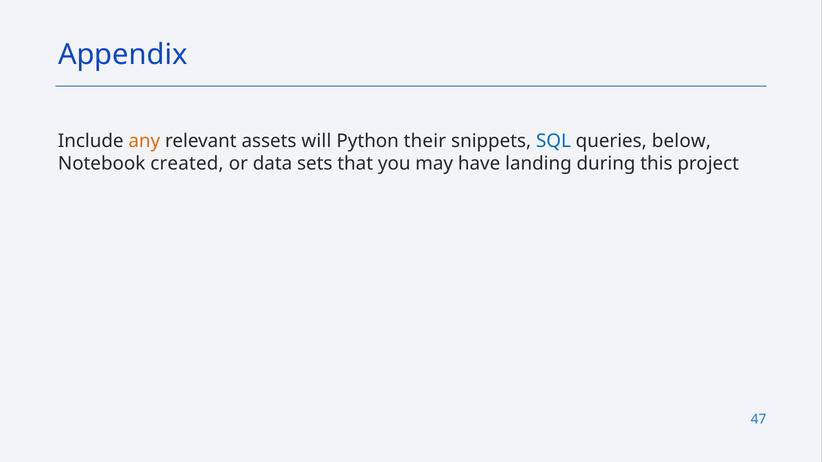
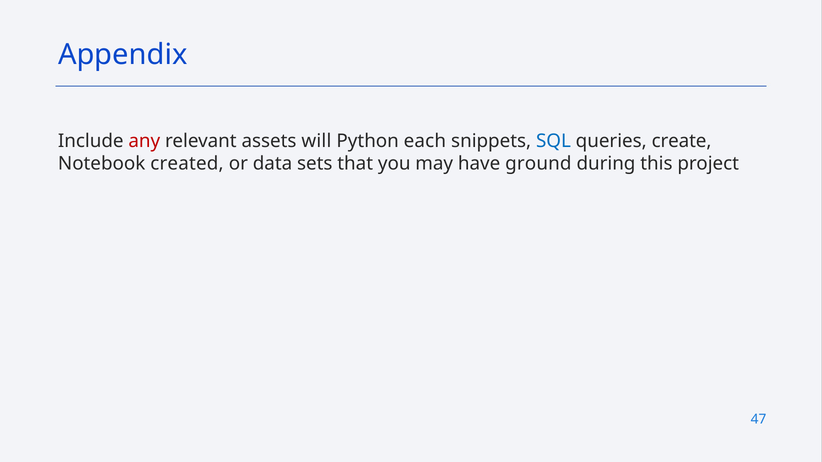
any colour: orange -> red (144, 141)
their: their -> each (425, 141)
below: below -> create (682, 141)
landing: landing -> ground (538, 164)
